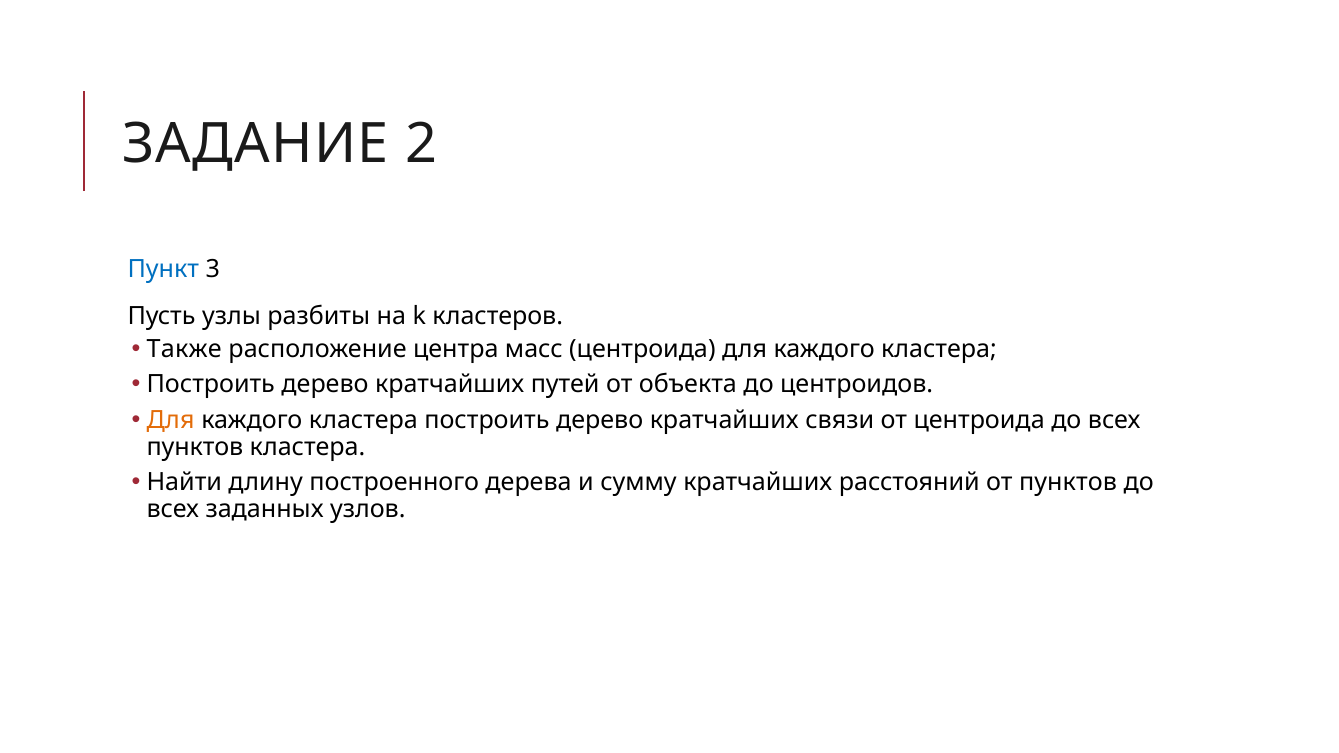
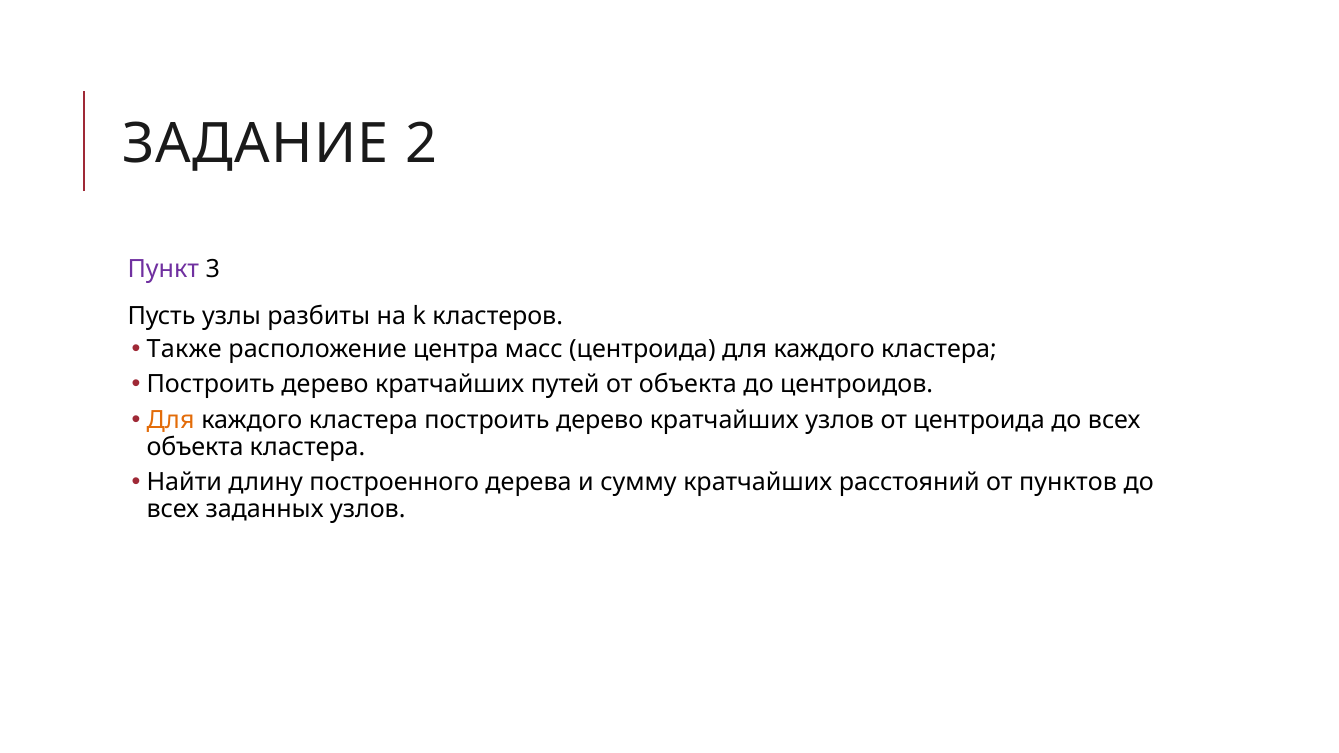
Пункт colour: blue -> purple (163, 270)
кратчайших связи: связи -> узлов (840, 420)
пунктов: пунктов -> объекта (195, 447)
